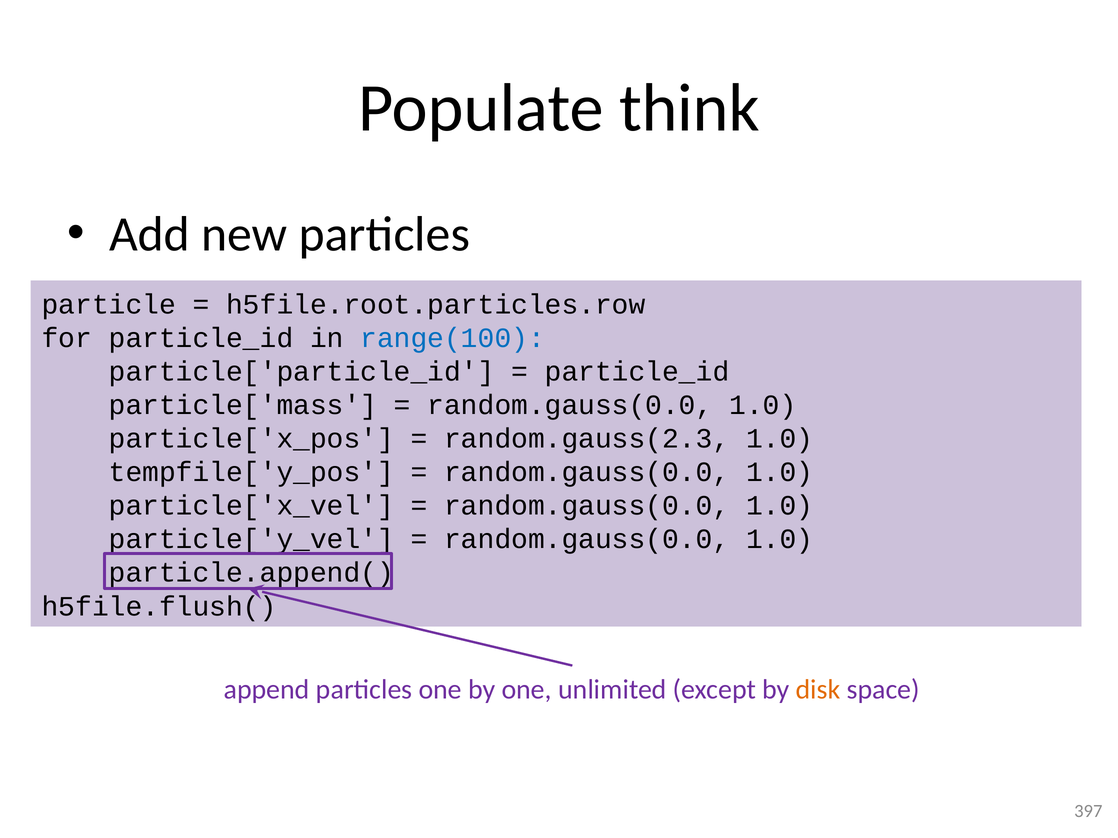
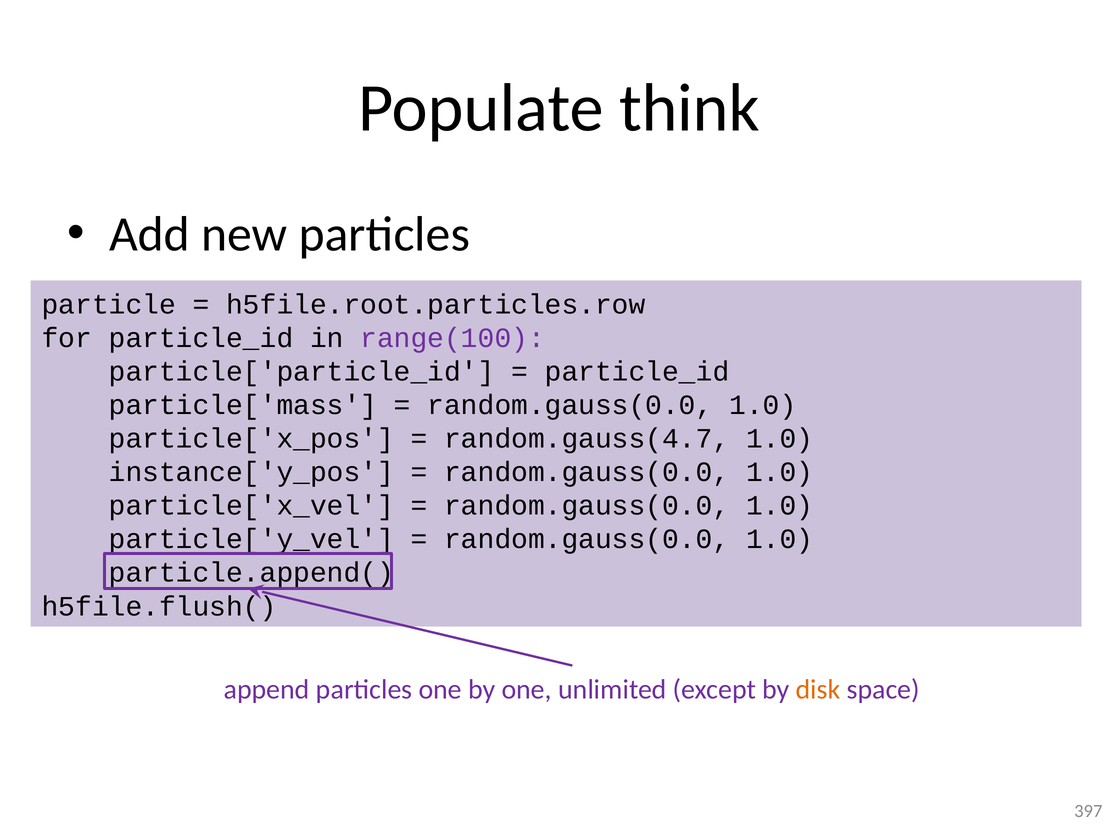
range(100 colour: blue -> purple (453, 338)
random.gauss(2.3: random.gauss(2.3 -> random.gauss(4.7 (587, 439)
tempfile['y_pos: tempfile['y_pos -> instance['y_pos (251, 472)
